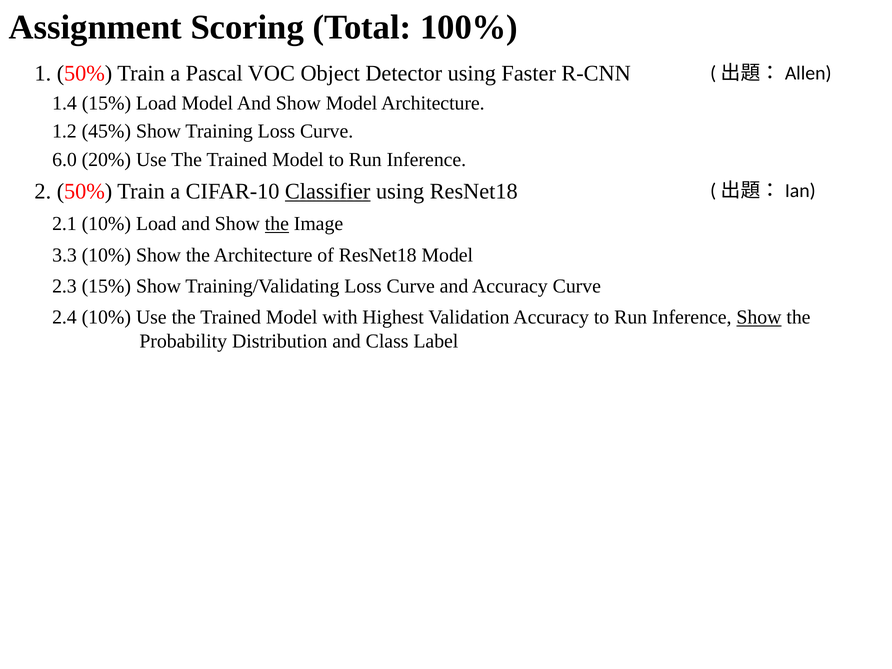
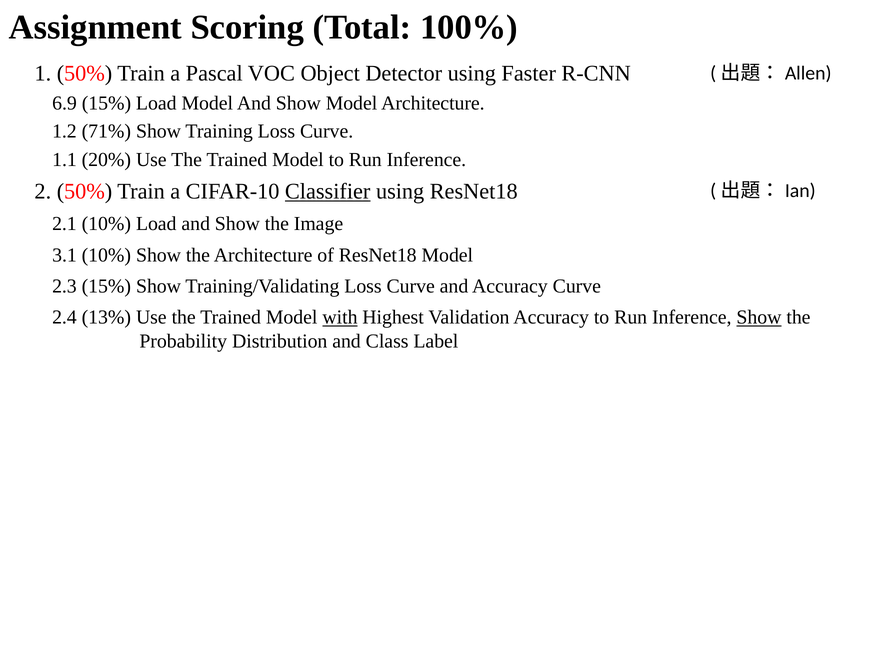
1.4: 1.4 -> 6.9 (64, 103)
45%: 45% -> 71% (106, 131)
6.0: 6.0 -> 1.1 (64, 160)
the underline: present -> none (277, 224)
3.3: 3.3 -> 3.1 (64, 255)
2.4 10%: 10% -> 13% (106, 317)
with underline: none -> present (340, 317)
